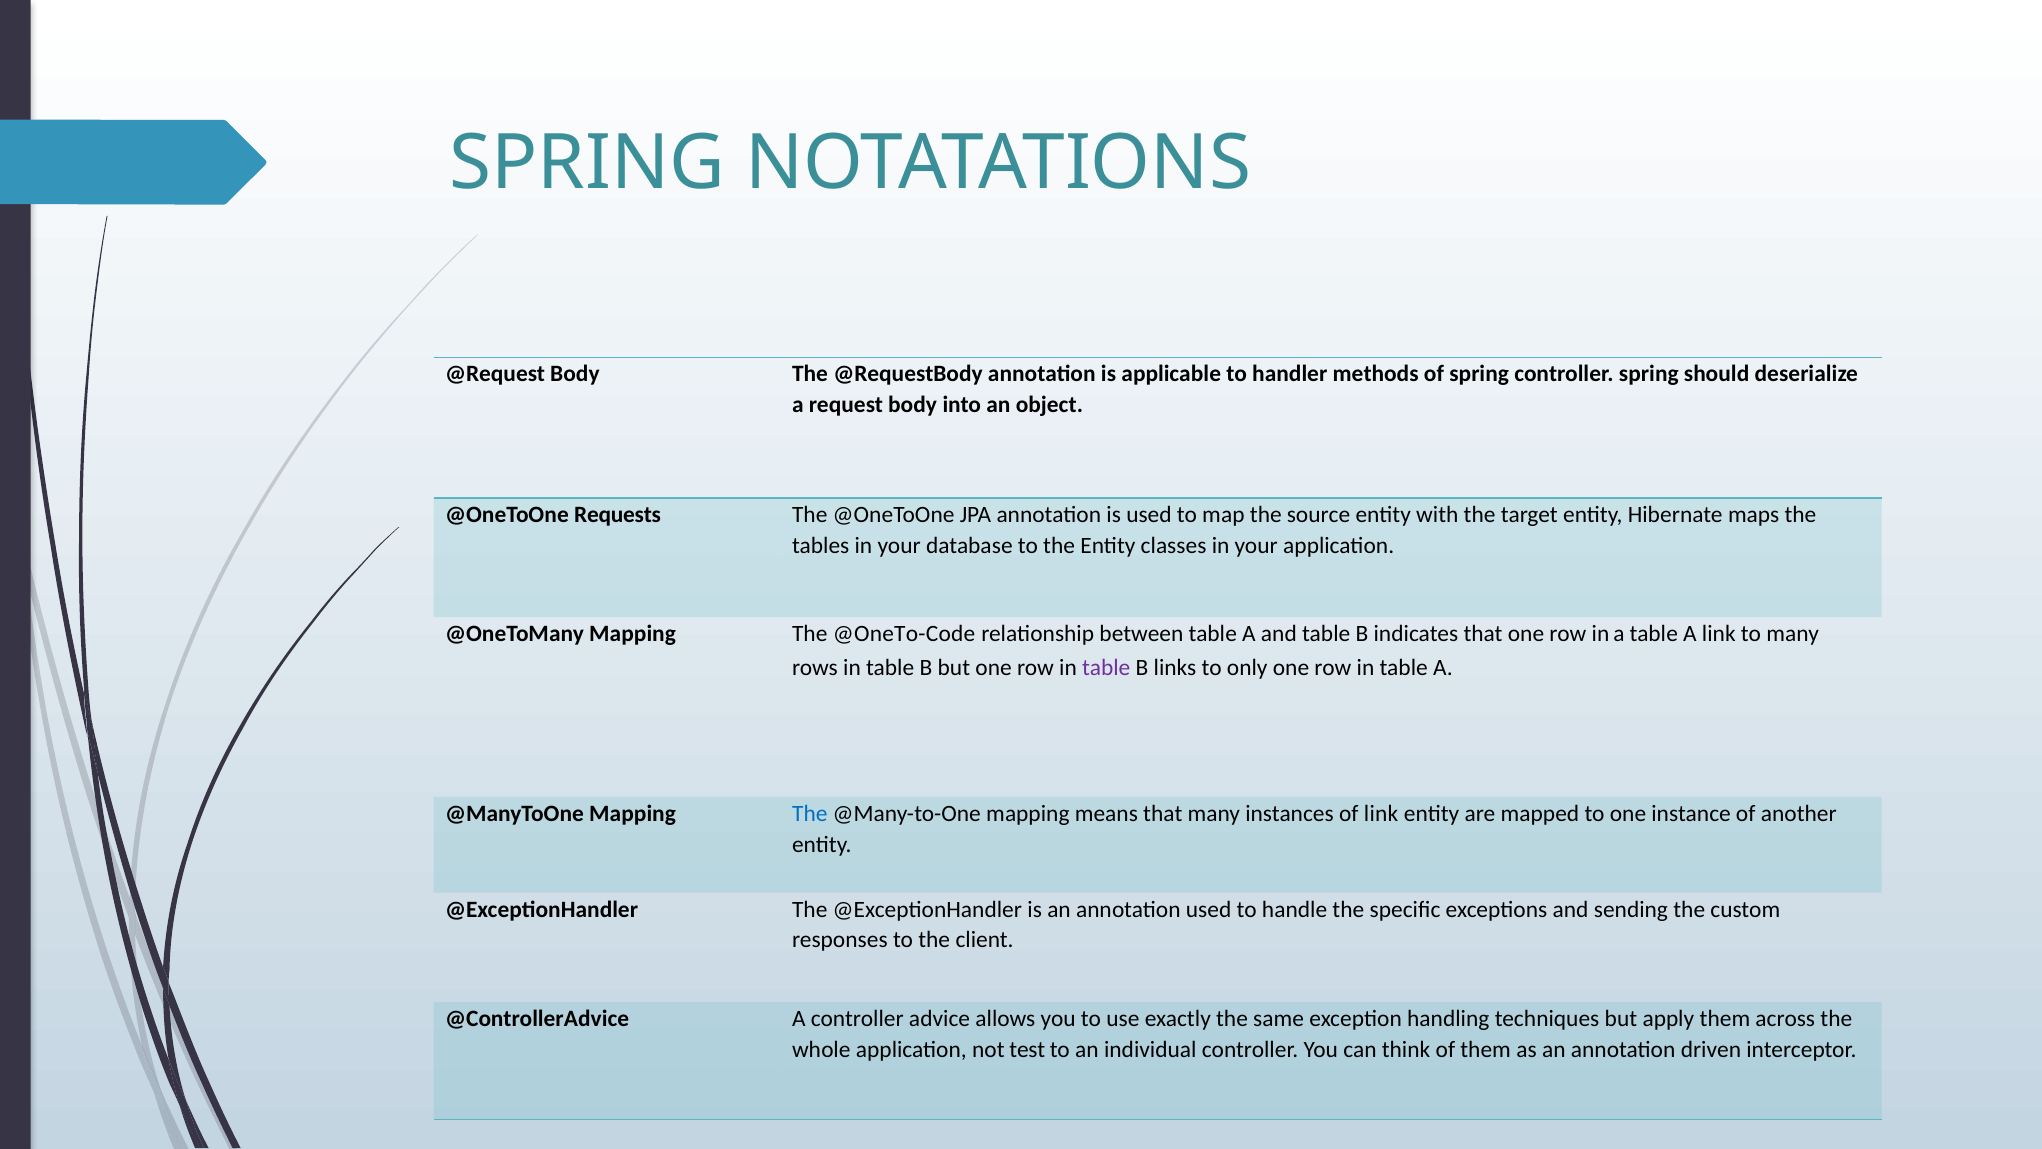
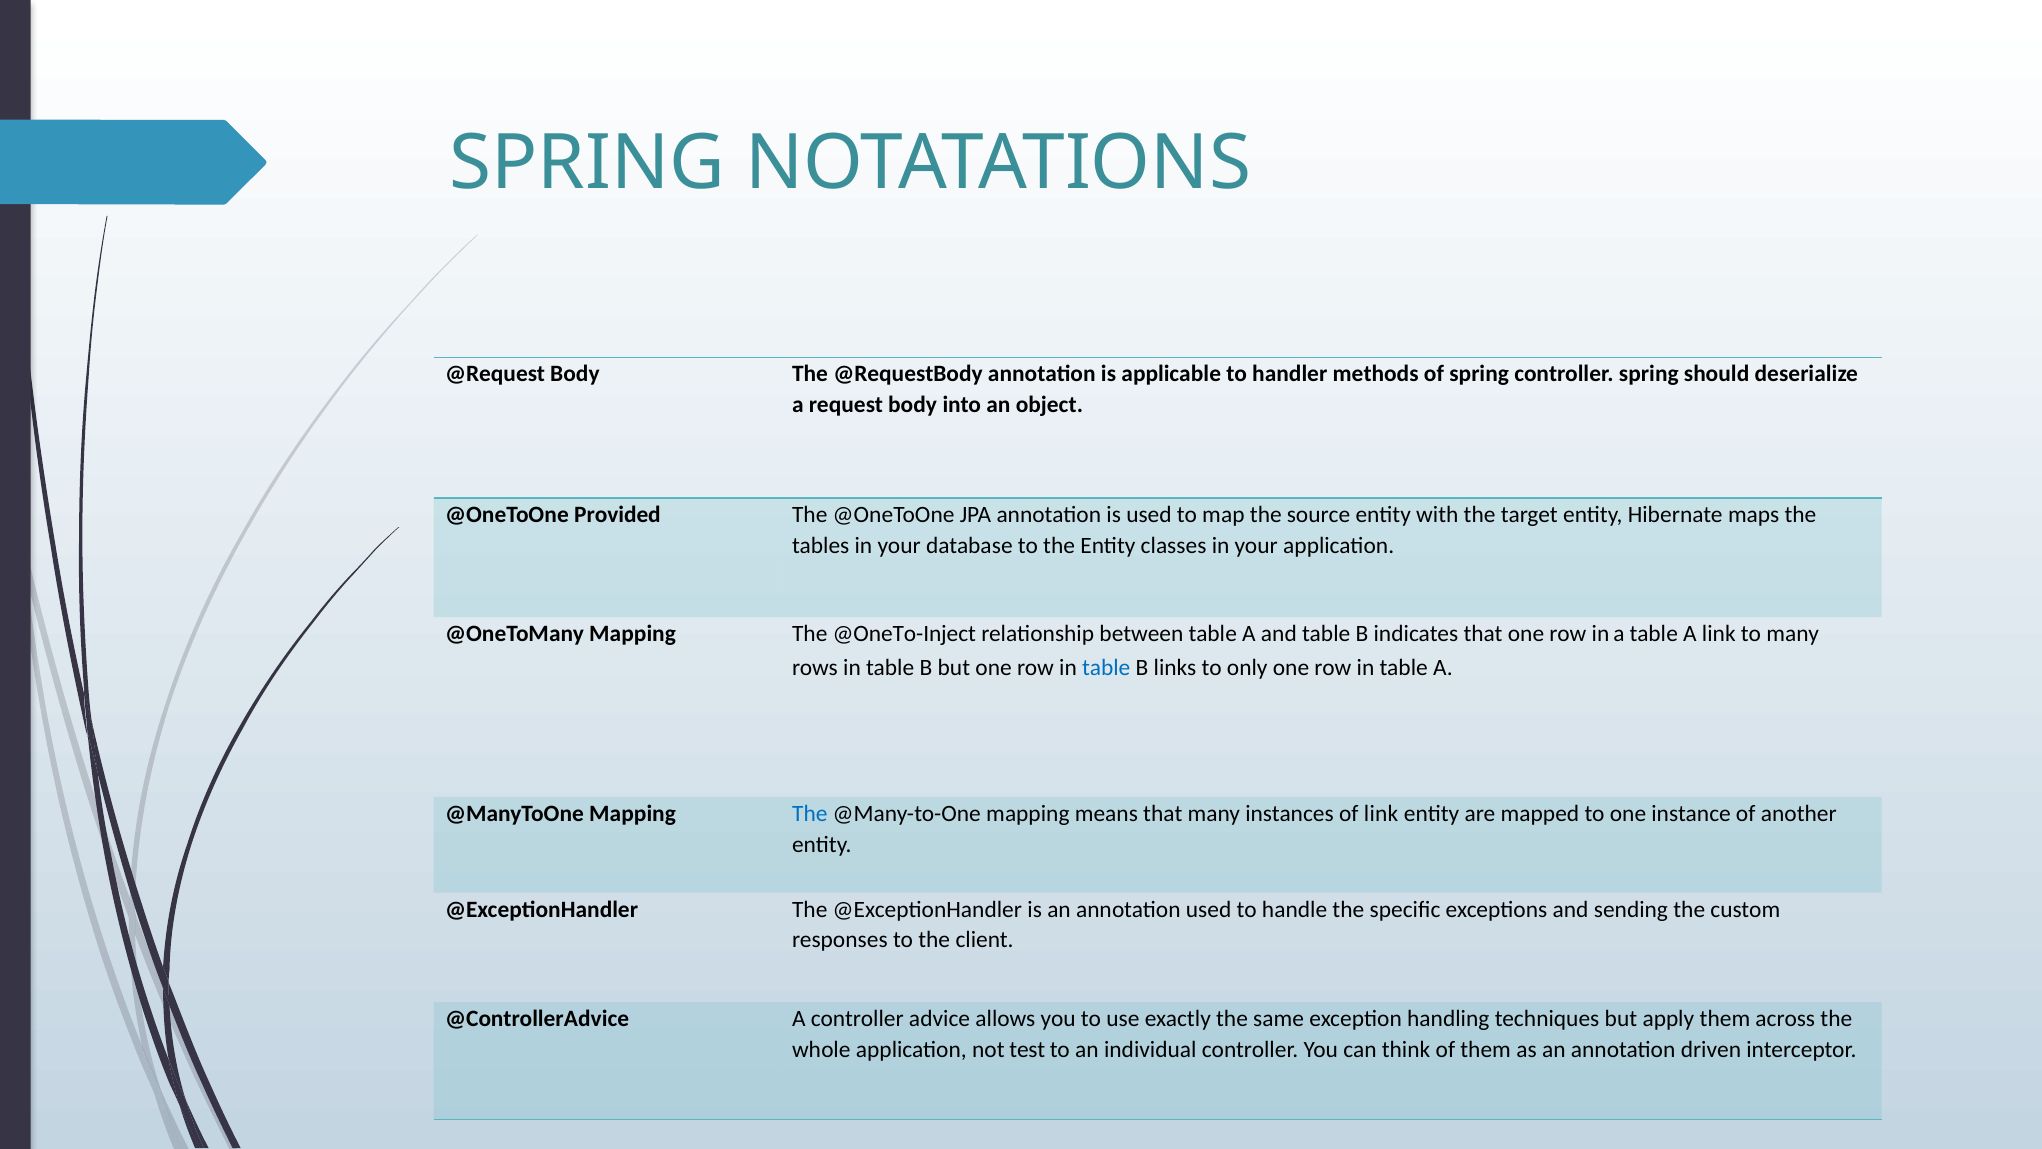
Requests: Requests -> Provided (617, 514)
@OneTo-Code: @OneTo-Code -> @OneTo-Inject (904, 634)
table colour: purple -> blue (1106, 668)
